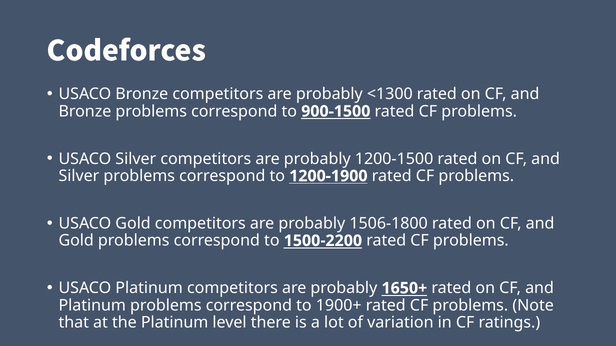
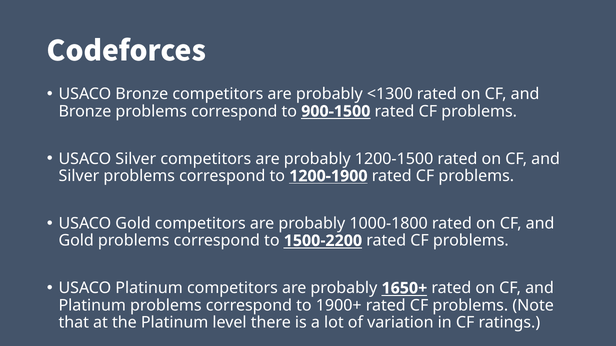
1506-1800: 1506-1800 -> 1000-1800 (389, 224)
